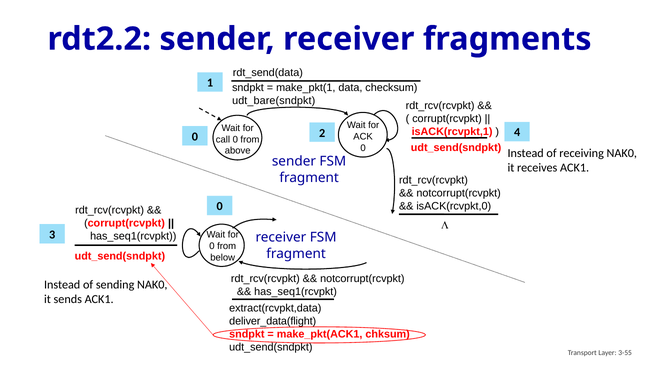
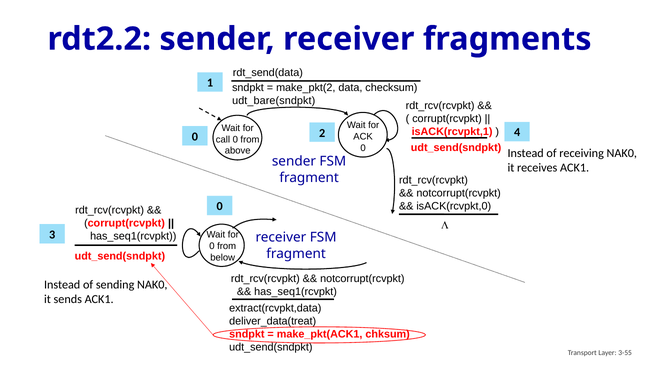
make_pkt(1: make_pkt(1 -> make_pkt(2 (306, 88)
deliver_data(flight: deliver_data(flight -> deliver_data(treat (273, 321)
